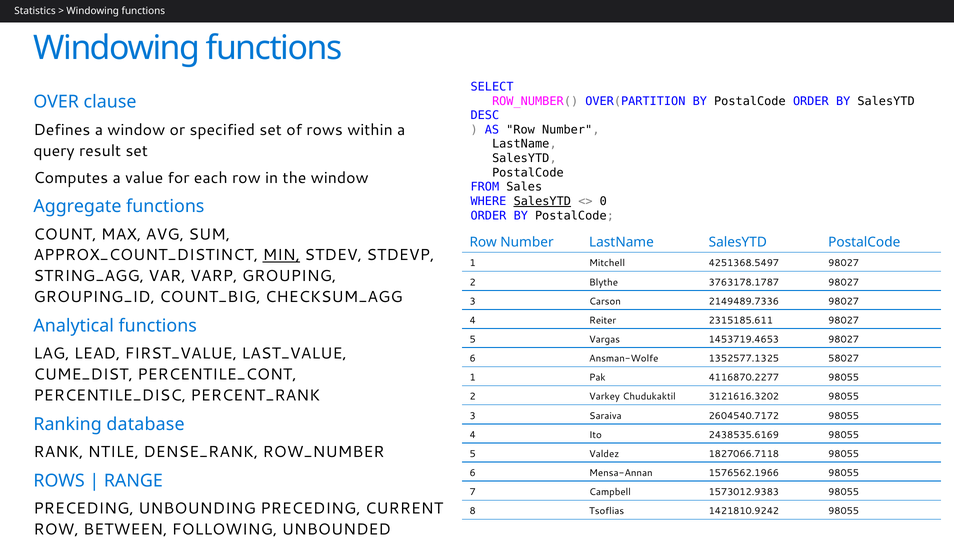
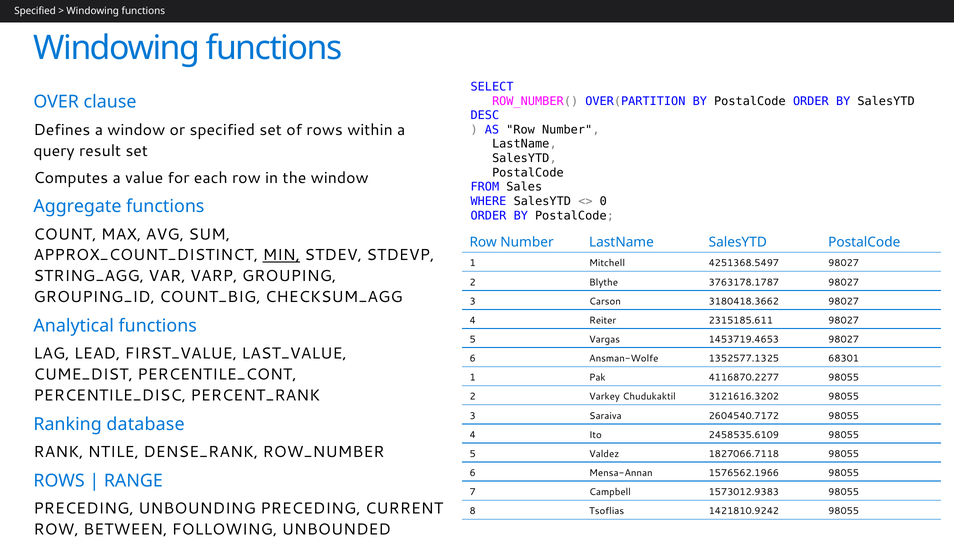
Statistics: Statistics -> Specified (35, 11)
SalesYTD underline: present -> none (542, 201)
2149489.7336: 2149489.7336 -> 3180418.3662 (744, 301)
58027: 58027 -> 68301 (844, 358)
2438535.6169: 2438535.6169 -> 2458535.6109 (744, 435)
